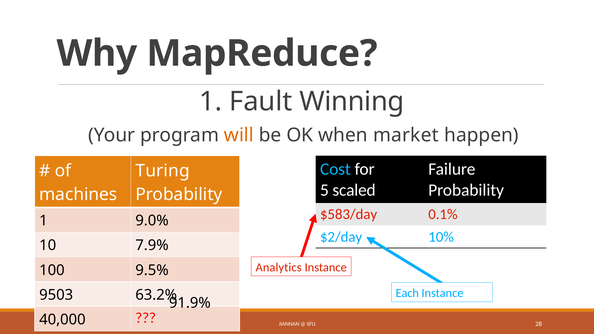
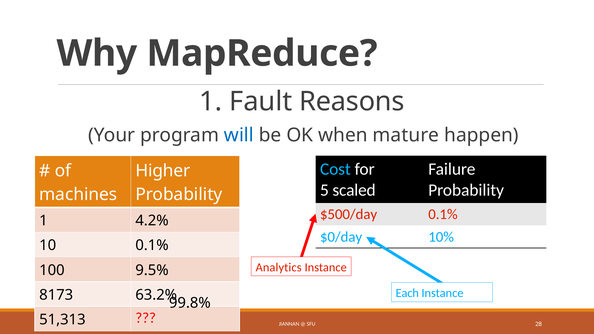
Winning: Winning -> Reasons (352, 101)
will colour: orange -> blue (239, 135)
market: market -> mature (406, 135)
Turing: Turing -> Higher (163, 171)
$583/day: $583/day -> $500/day (349, 214)
9.0%: 9.0% -> 4.2% (152, 221)
$2/day: $2/day -> $0/day (341, 237)
10 7.9%: 7.9% -> 0.1% (152, 245)
9503: 9503 -> 8173 (56, 295)
91.9%: 91.9% -> 99.8% (190, 303)
40,000: 40,000 -> 51,313 (62, 320)
